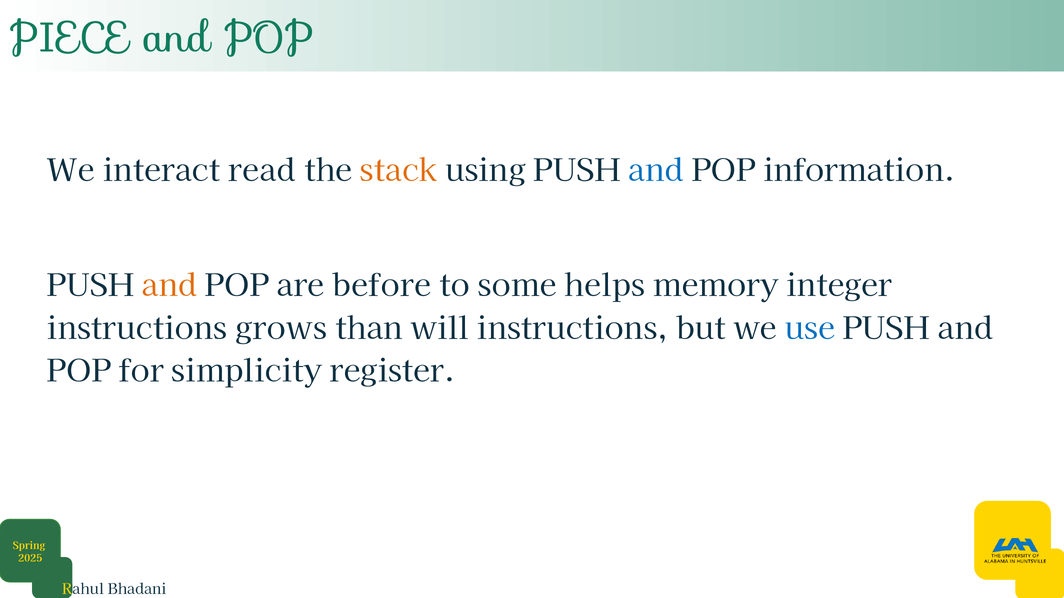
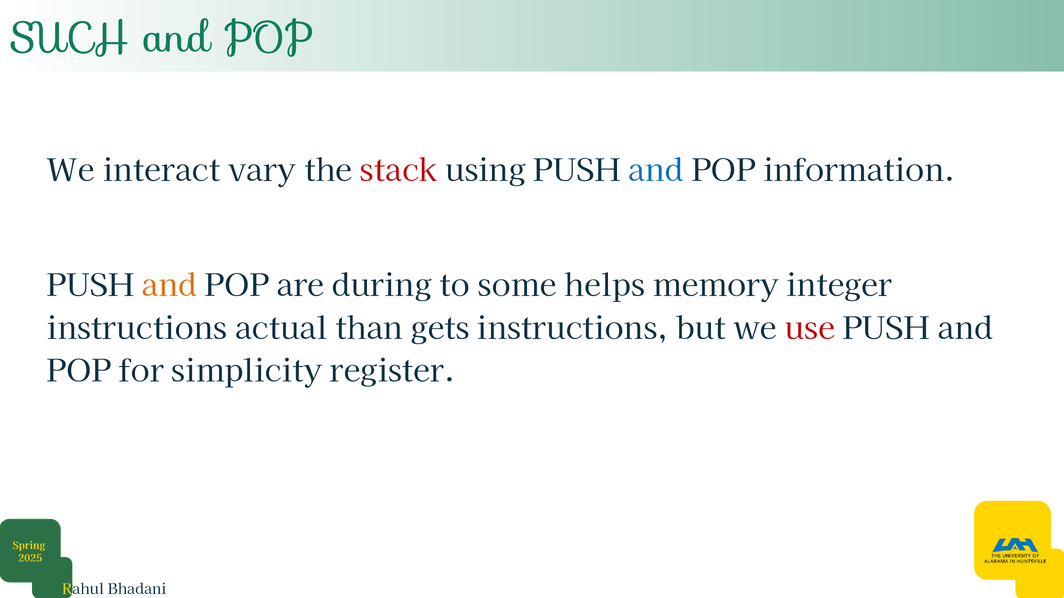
PIECE: PIECE -> SUCH (70, 38)
read: read -> vary (262, 171)
stack colour: orange -> red (399, 171)
before: before -> during (382, 286)
grows: grows -> actual (281, 329)
will: will -> gets (440, 329)
use colour: blue -> red (810, 329)
